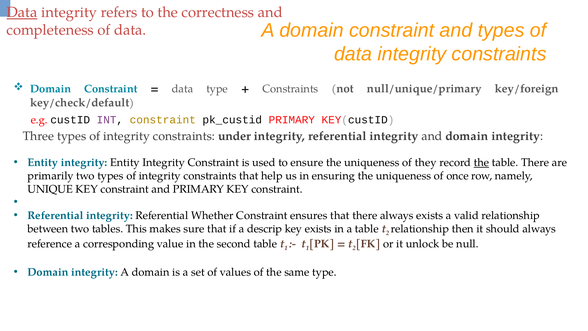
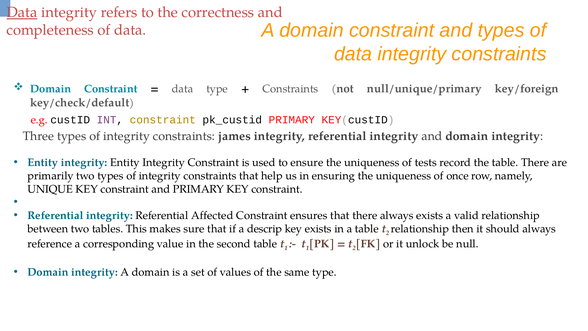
under: under -> james (235, 136)
they: they -> tests (426, 162)
the underline: present -> none (481, 162)
Whether: Whether -> Affected (212, 215)
